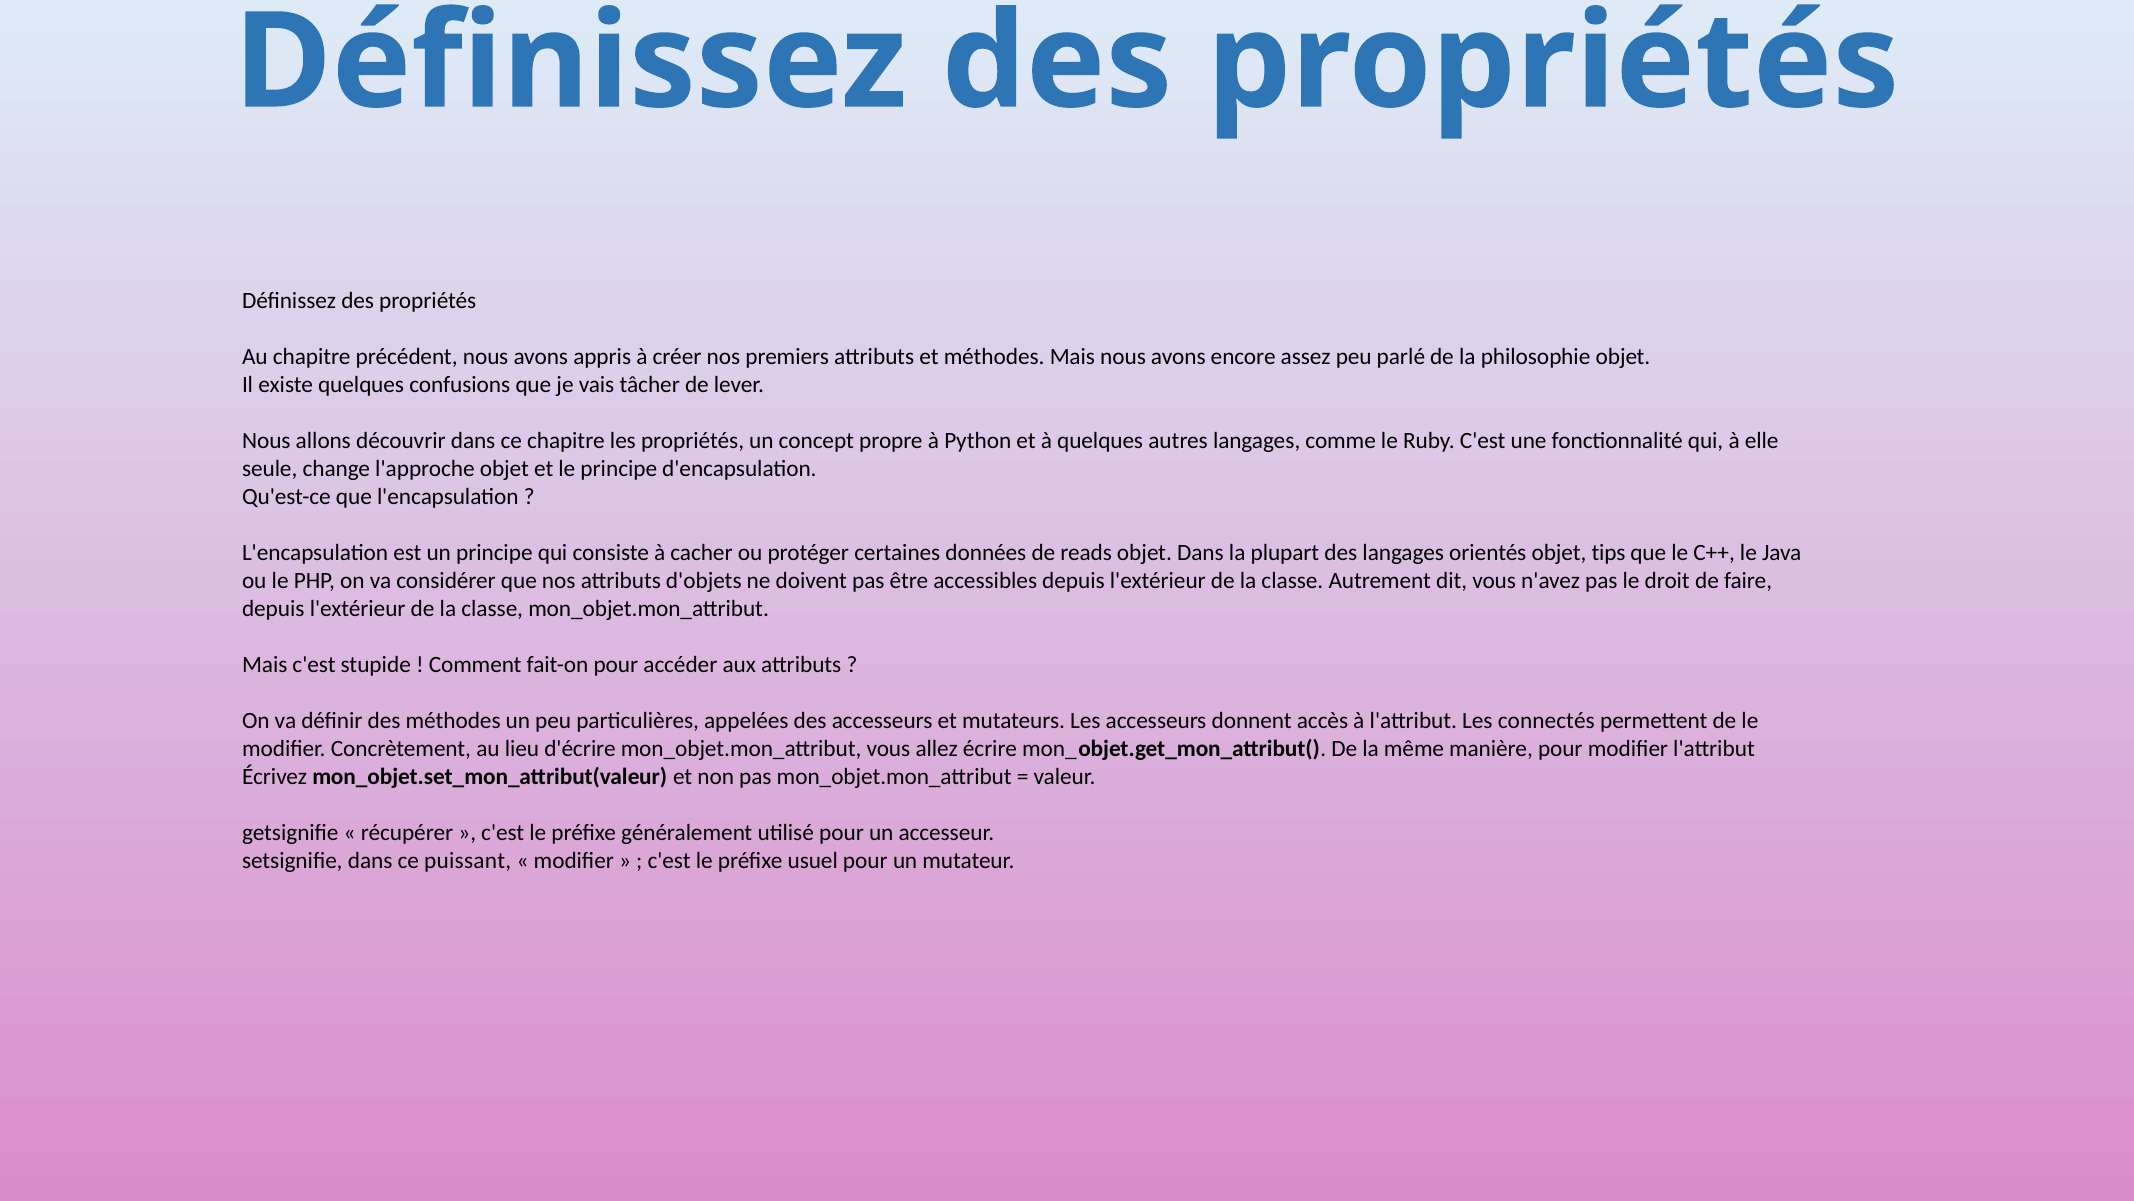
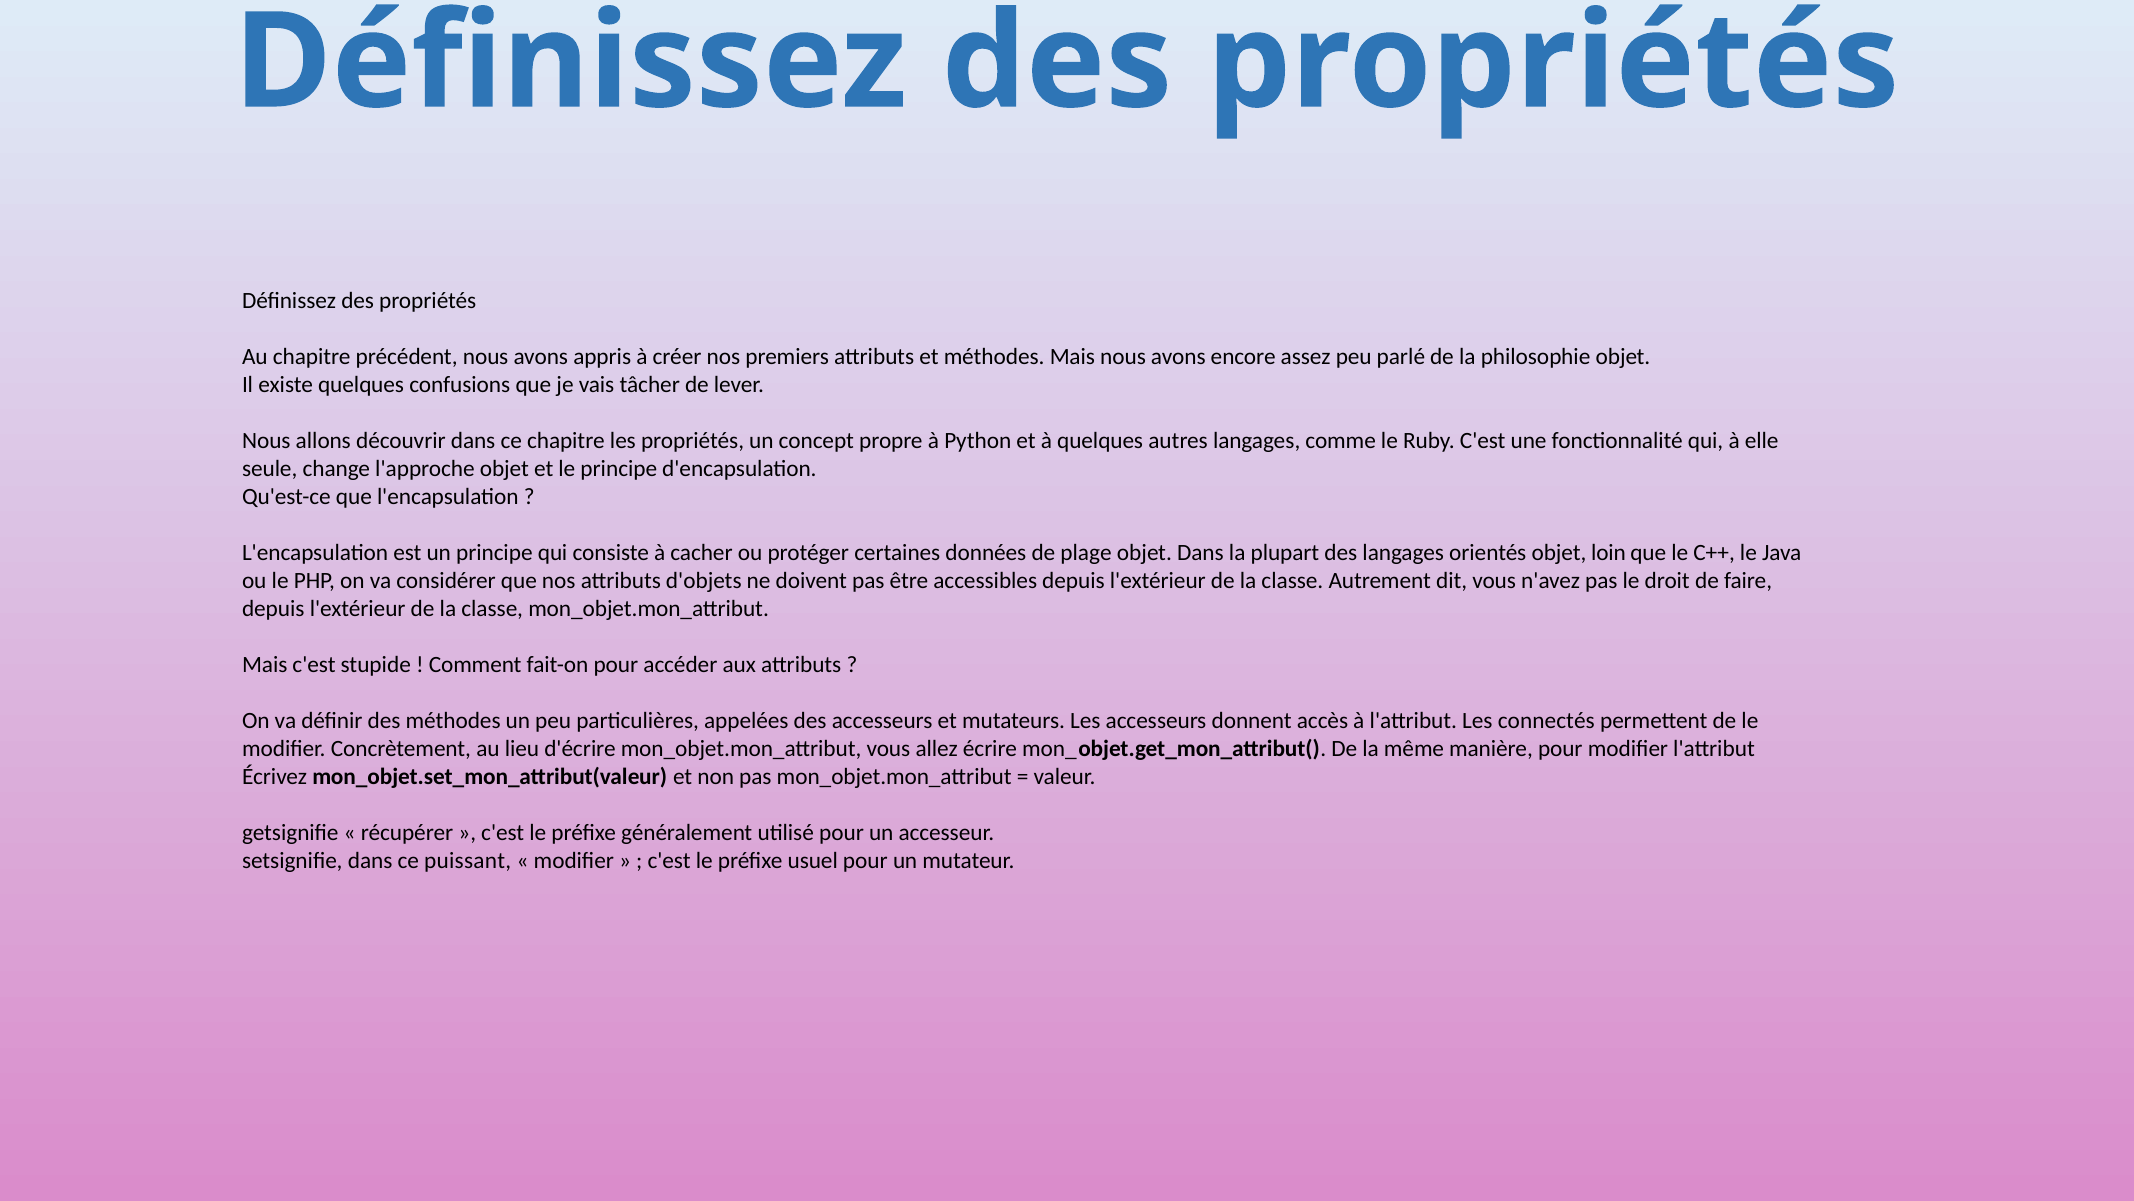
reads: reads -> plage (1086, 553)
tips: tips -> loin (1608, 553)
